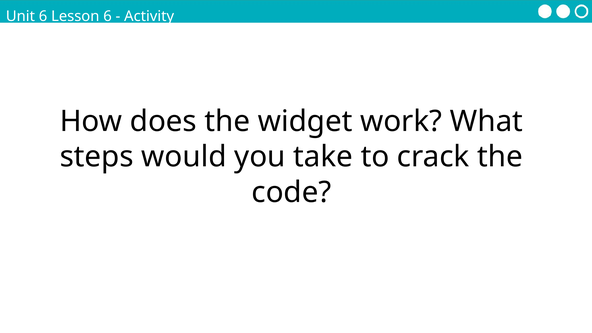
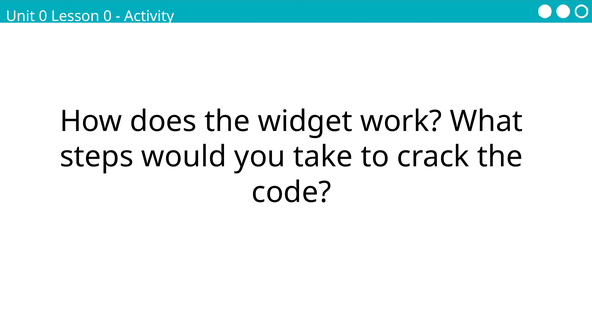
Unit 6: 6 -> 0 (43, 16)
Lesson 6: 6 -> 0 (107, 16)
